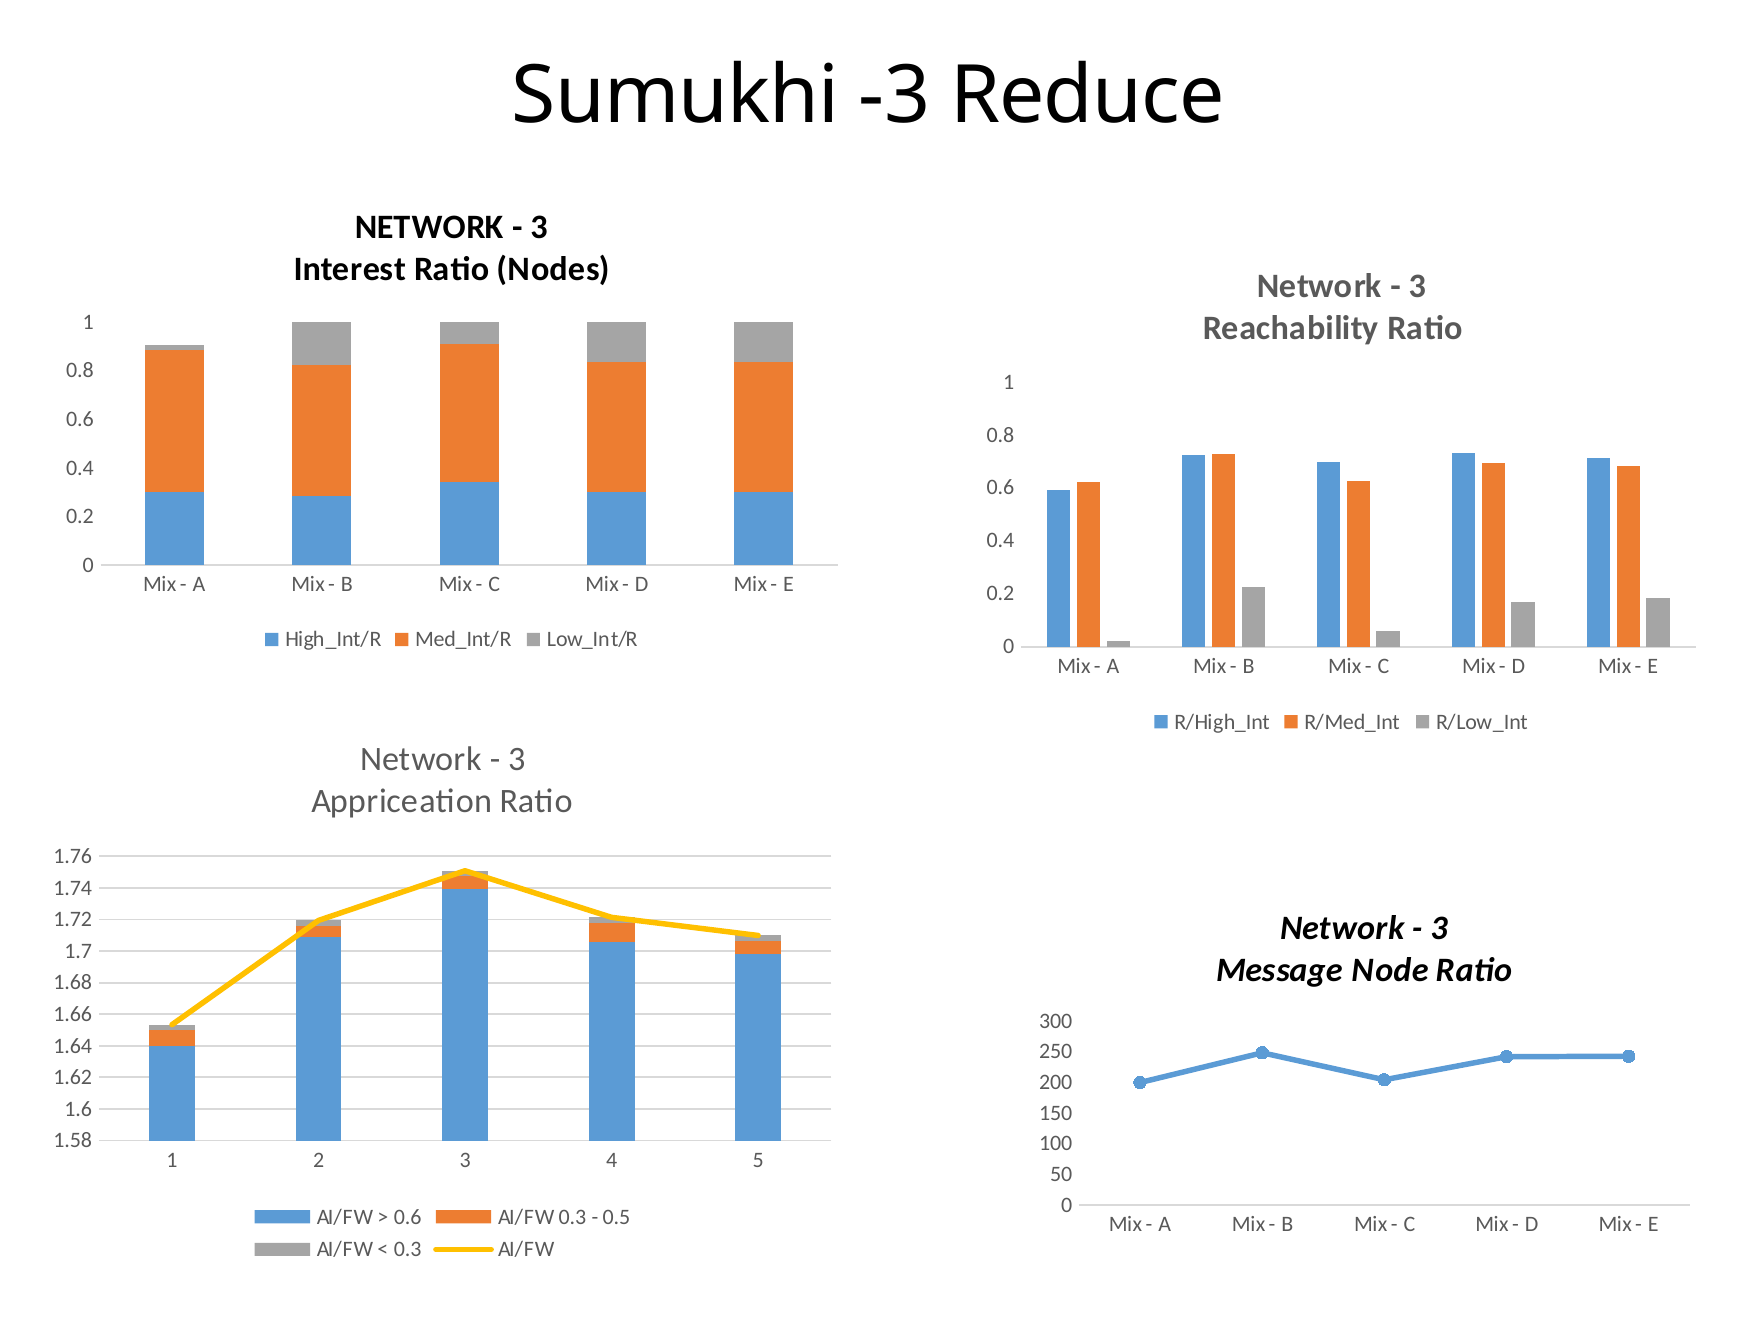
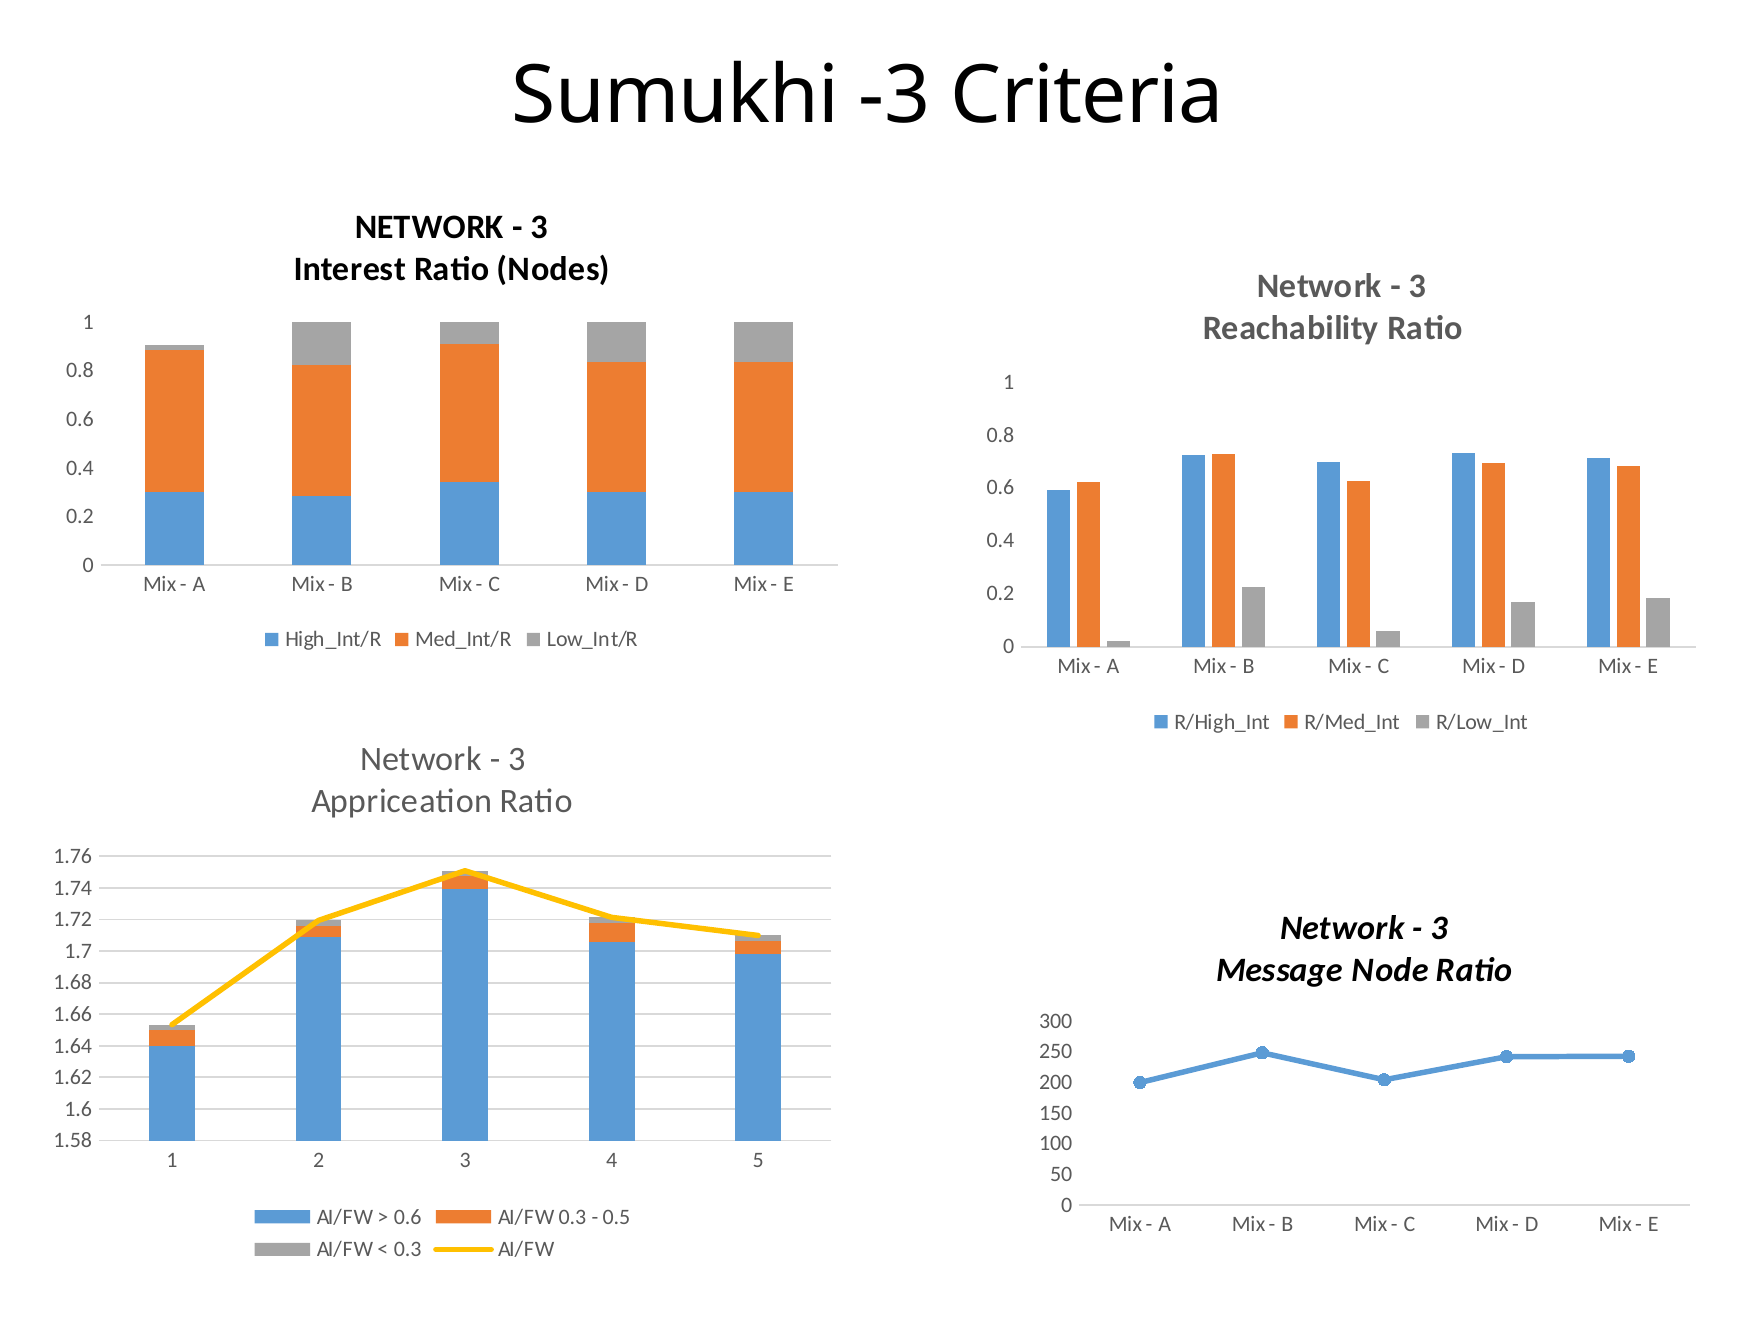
Reduce: Reduce -> Criteria (1087, 96)
